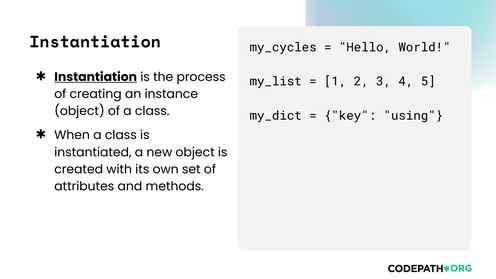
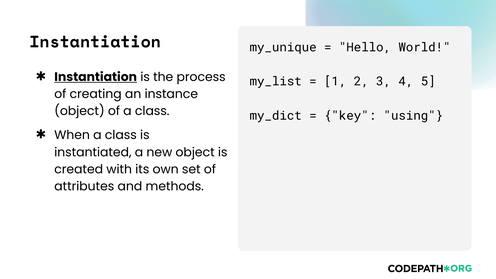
my_cycles: my_cycles -> my_unique (283, 47)
